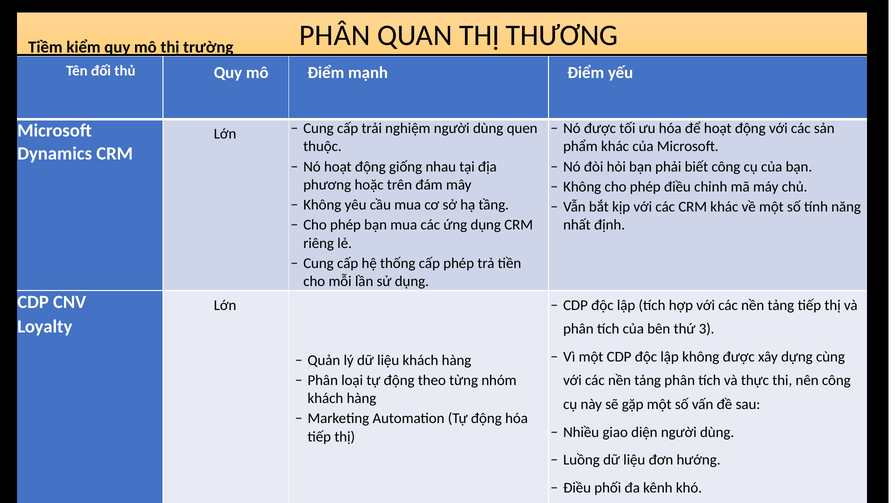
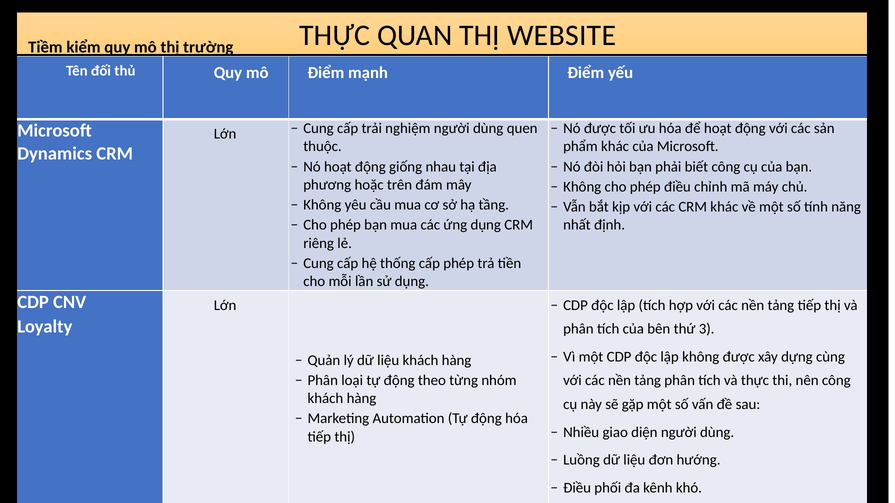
PHÂN: PHÂN -> THỰC (335, 35)
THƯƠNG: THƯƠNG -> WEBSITE (562, 35)
